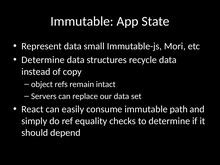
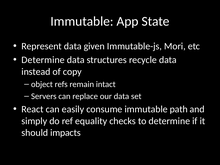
small: small -> given (94, 46)
depend: depend -> impacts (65, 133)
